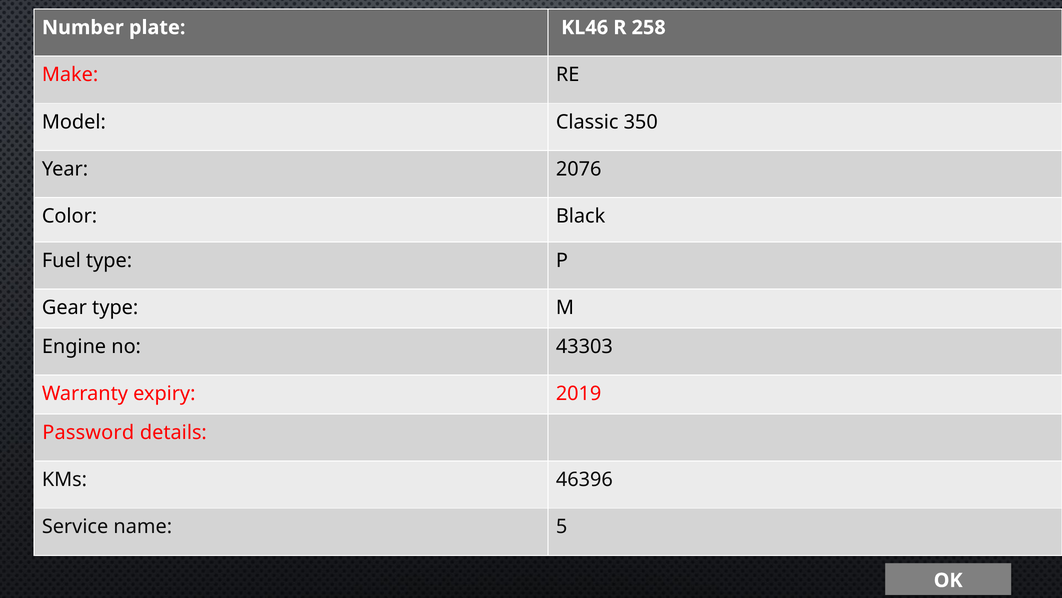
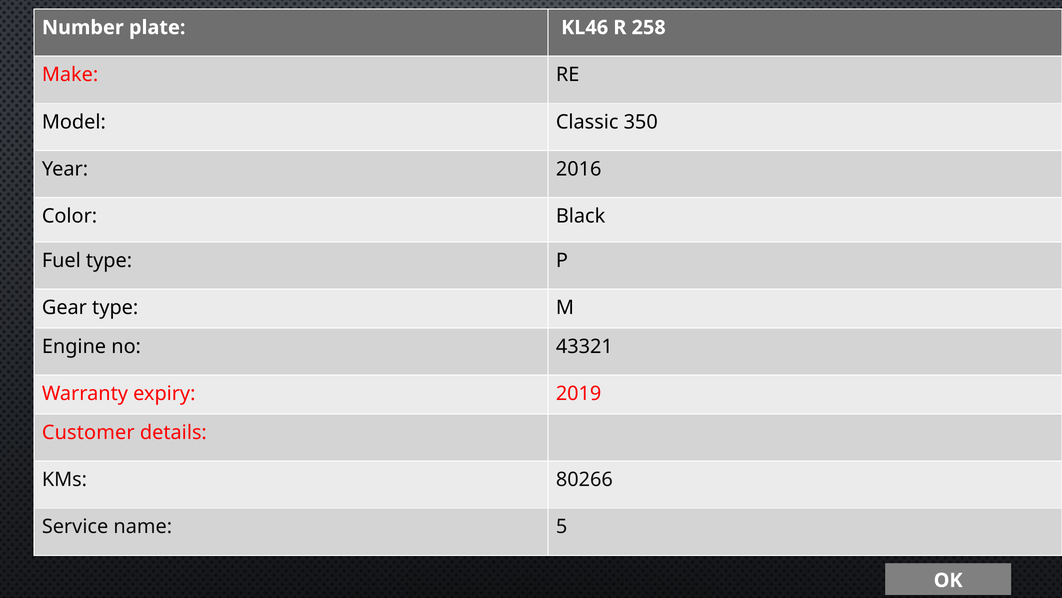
2076: 2076 -> 2016 (579, 169)
43303: 43303 -> 43321 (584, 346)
Password: Password -> Customer (88, 432)
46396: 46396 -> 80266 (584, 479)
